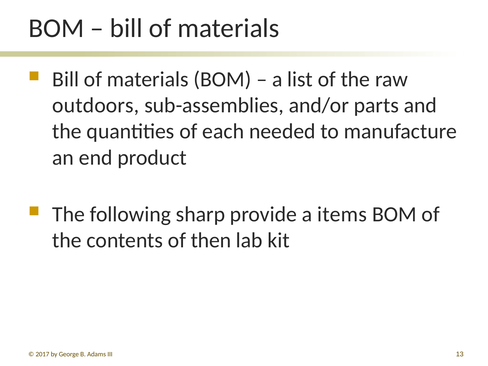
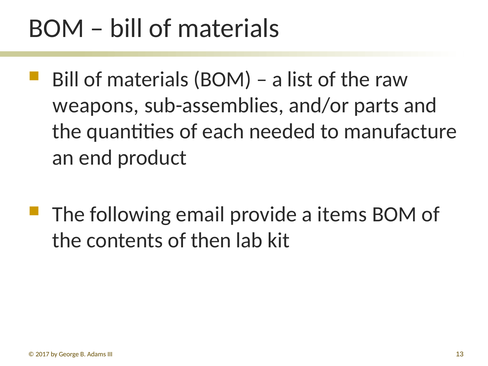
outdoors: outdoors -> weapons (96, 105)
sharp: sharp -> email (200, 214)
